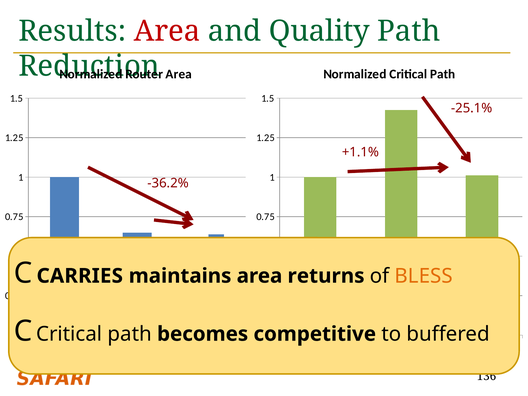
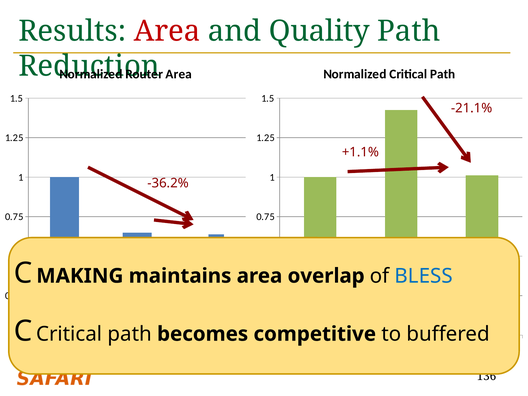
-25.1%: -25.1% -> -21.1% (472, 108)
CARRIES: CARRIES -> MAKING (80, 276)
returns: returns -> overlap (326, 276)
BLESS colour: orange -> blue (424, 276)
